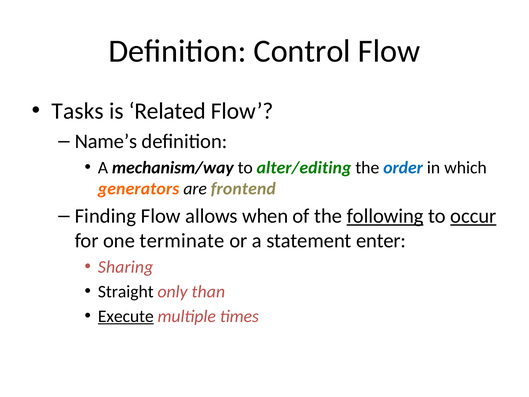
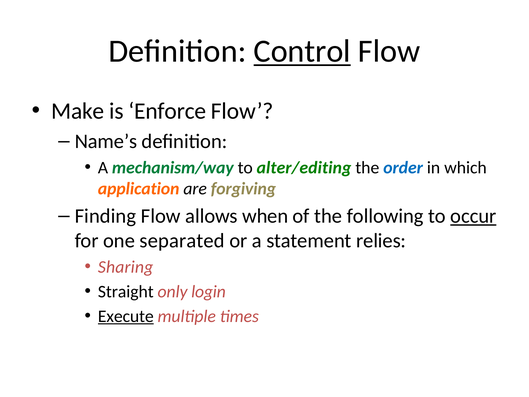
Control underline: none -> present (302, 51)
Tasks: Tasks -> Make (78, 111)
Related: Related -> Enforce (167, 111)
mechanism/way colour: black -> green (173, 168)
generators: generators -> application (139, 189)
frontend: frontend -> forgiving (243, 189)
following underline: present -> none (385, 216)
terminate: terminate -> separated (182, 241)
enter: enter -> relies (381, 241)
than: than -> login (208, 291)
